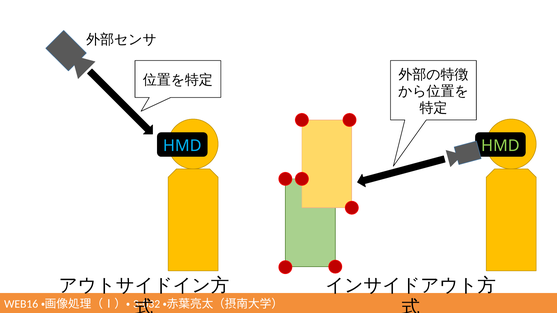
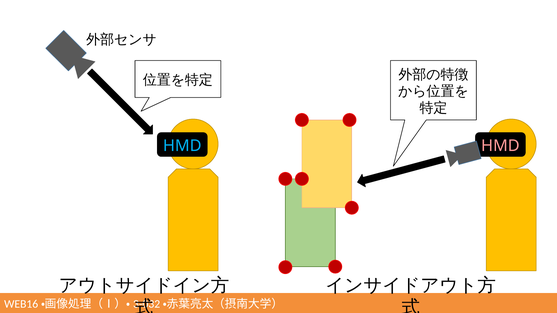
HMD colour: light green -> pink (500, 146)
